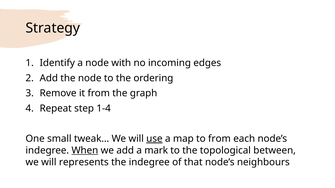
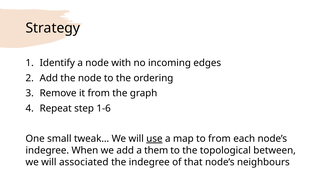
1-4: 1-4 -> 1-6 (104, 109)
When underline: present -> none (85, 151)
mark: mark -> them (156, 151)
represents: represents -> associated (84, 162)
